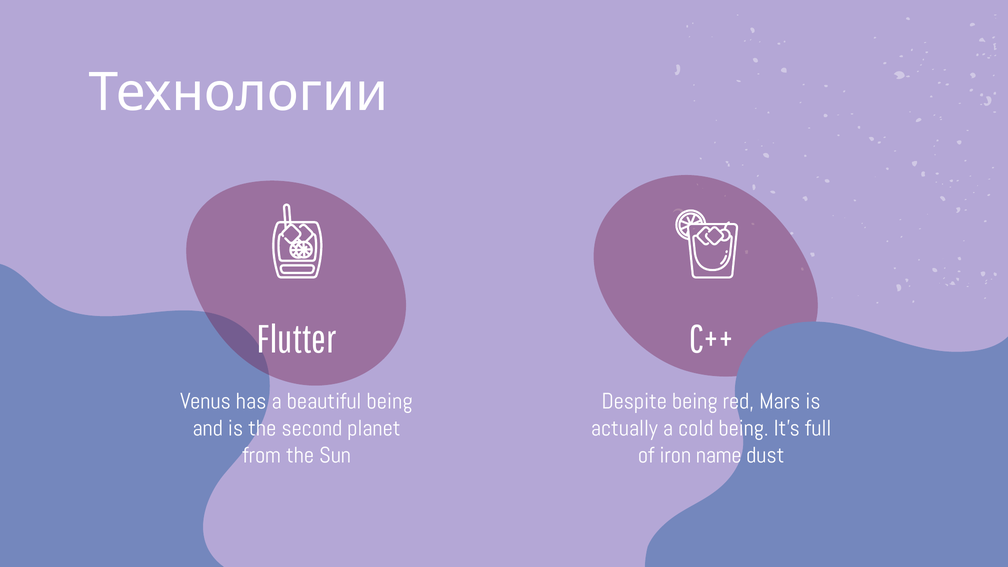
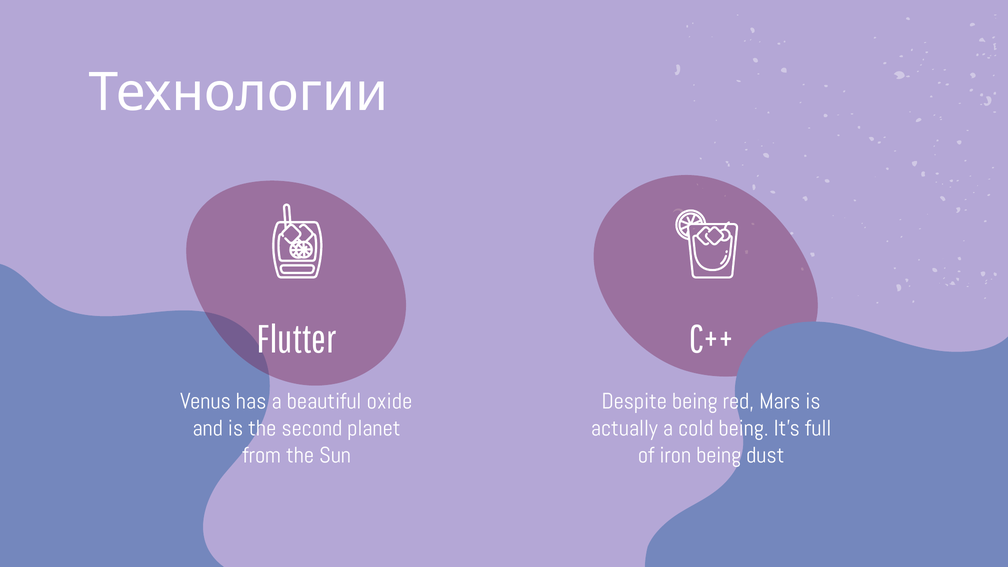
beautiful being: being -> oxide (390, 402)
iron name: name -> being (719, 455)
